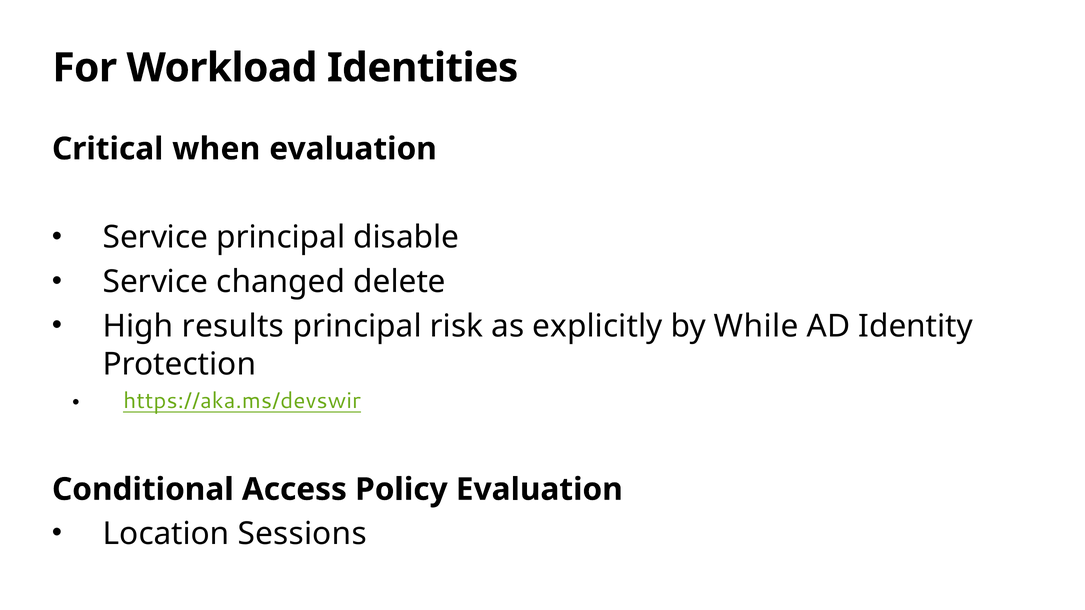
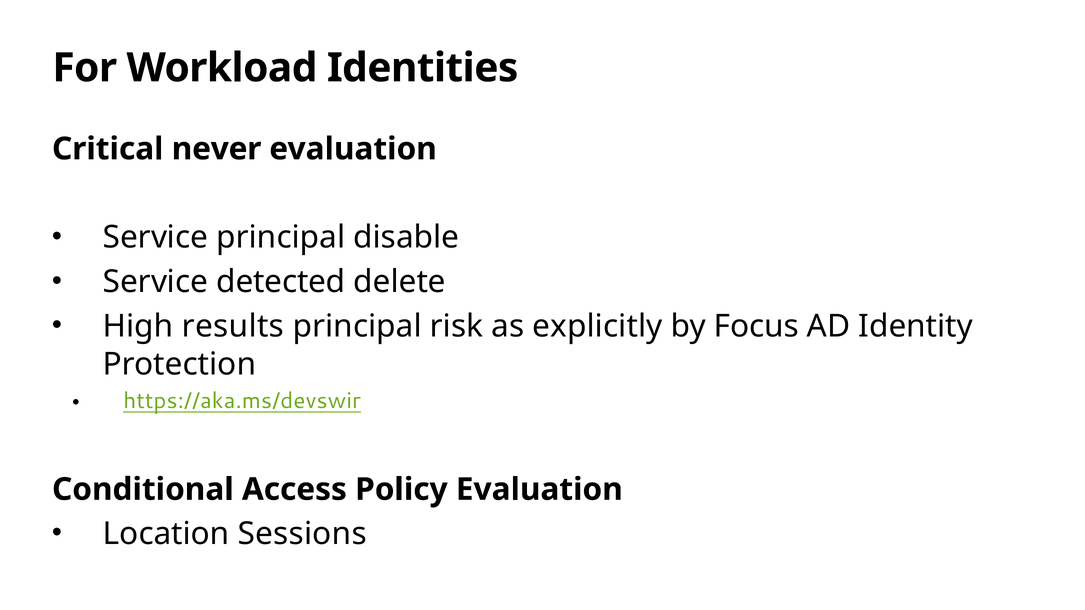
when: when -> never (217, 149)
changed: changed -> detected (281, 282)
While: While -> Focus (756, 326)
